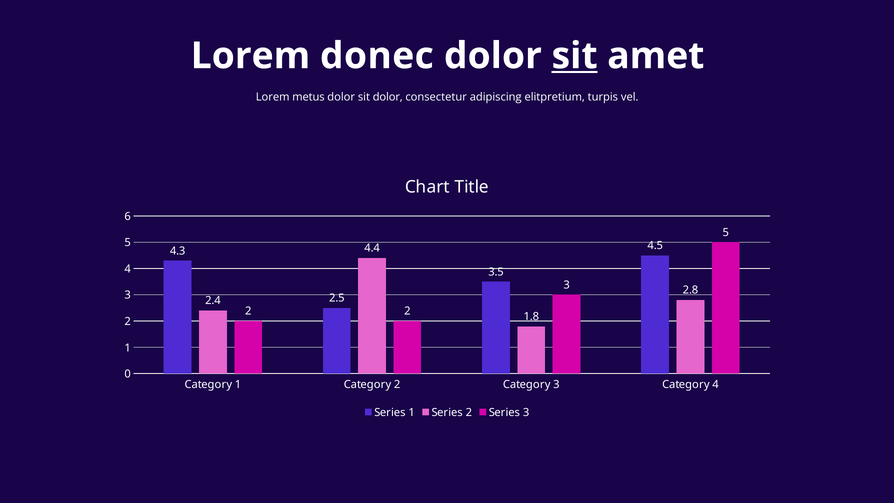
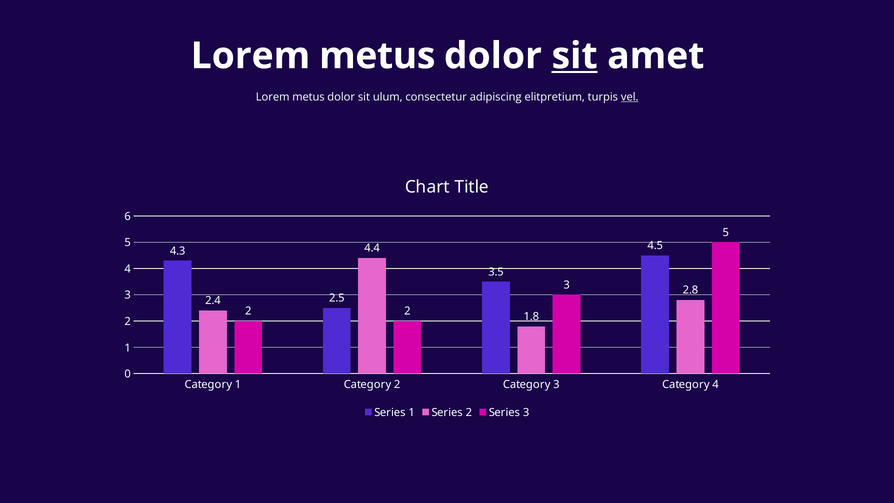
donec: donec -> metus (377, 56)
sit dolor: dolor -> ulum (388, 97)
vel underline: none -> present (630, 97)
